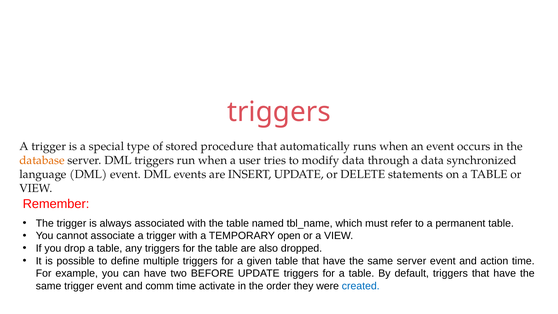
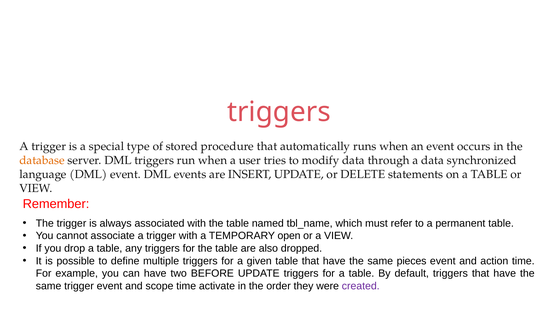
same server: server -> pieces (412, 261)
comm: comm -> scope (159, 286)
created colour: blue -> purple (361, 286)
